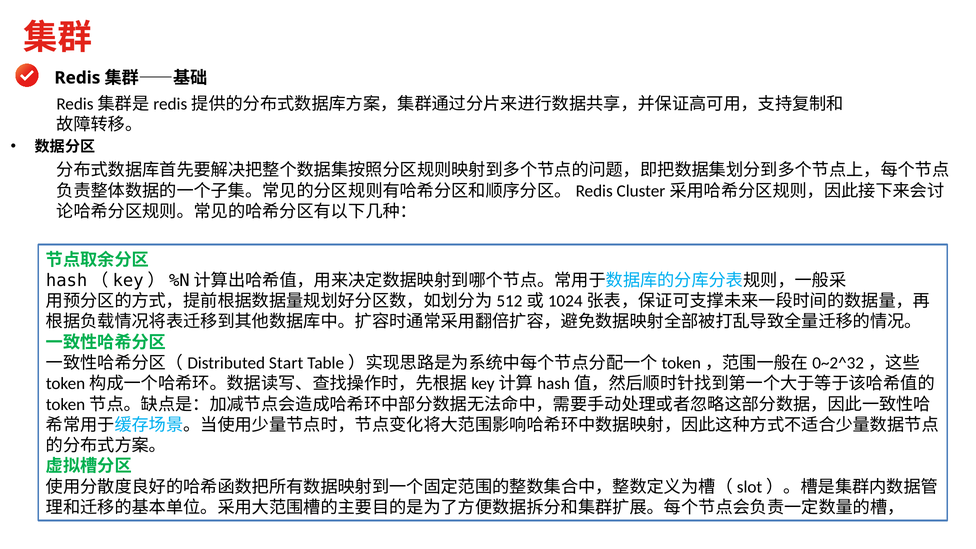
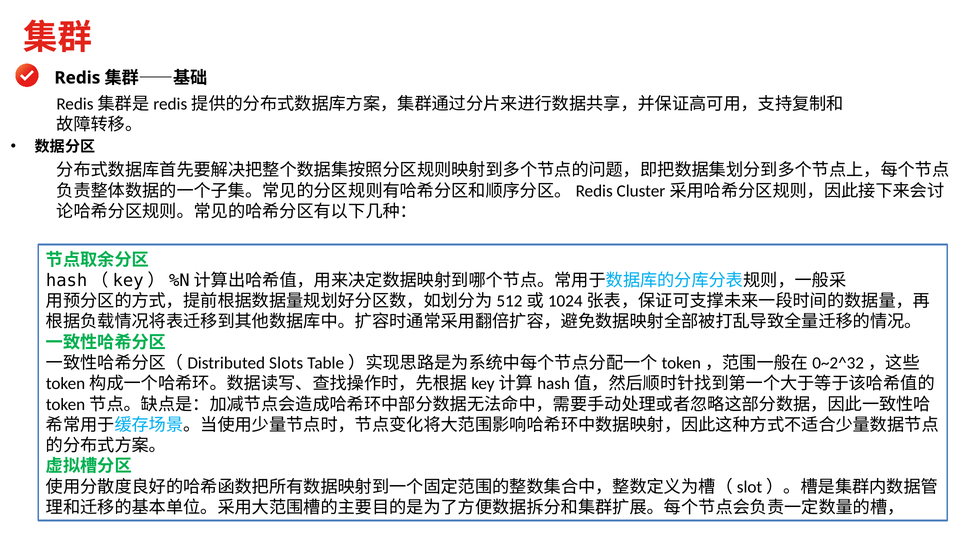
Start: Start -> Slots (286, 363)
